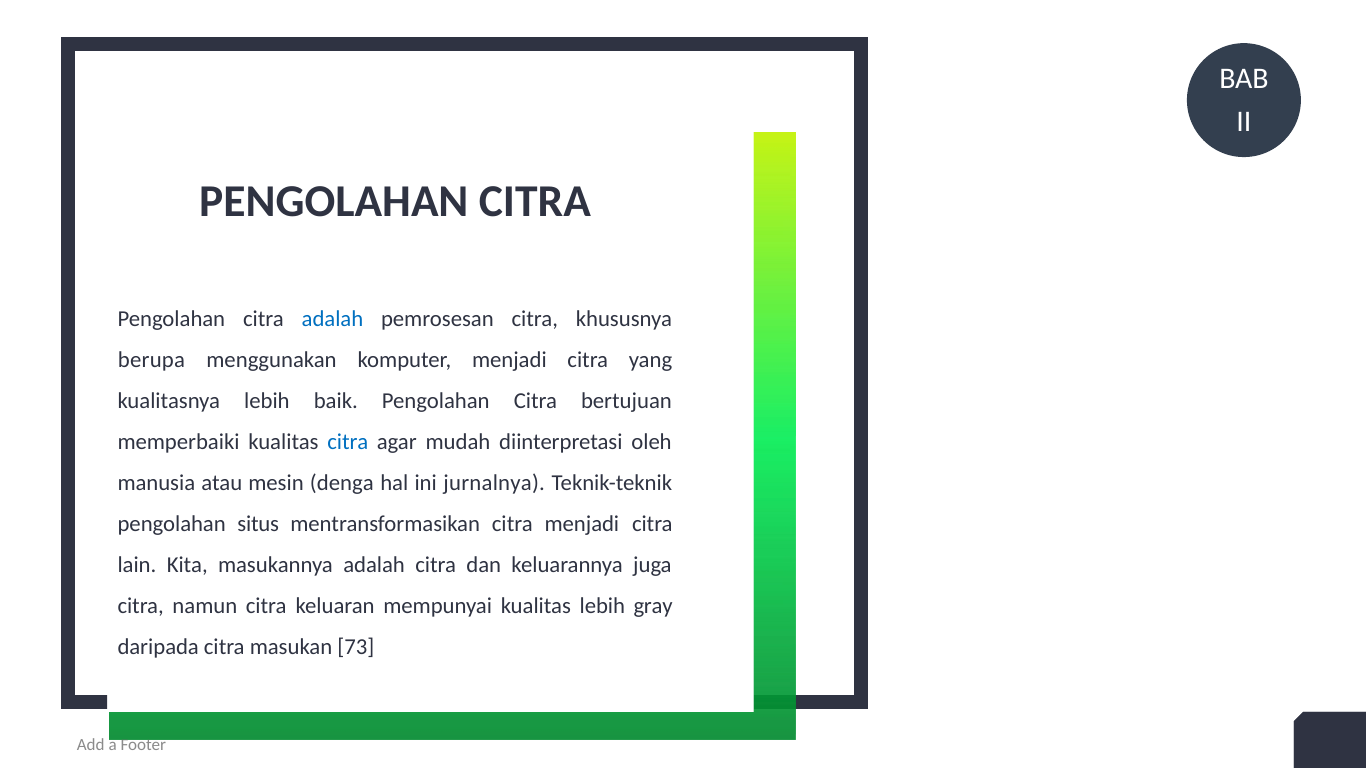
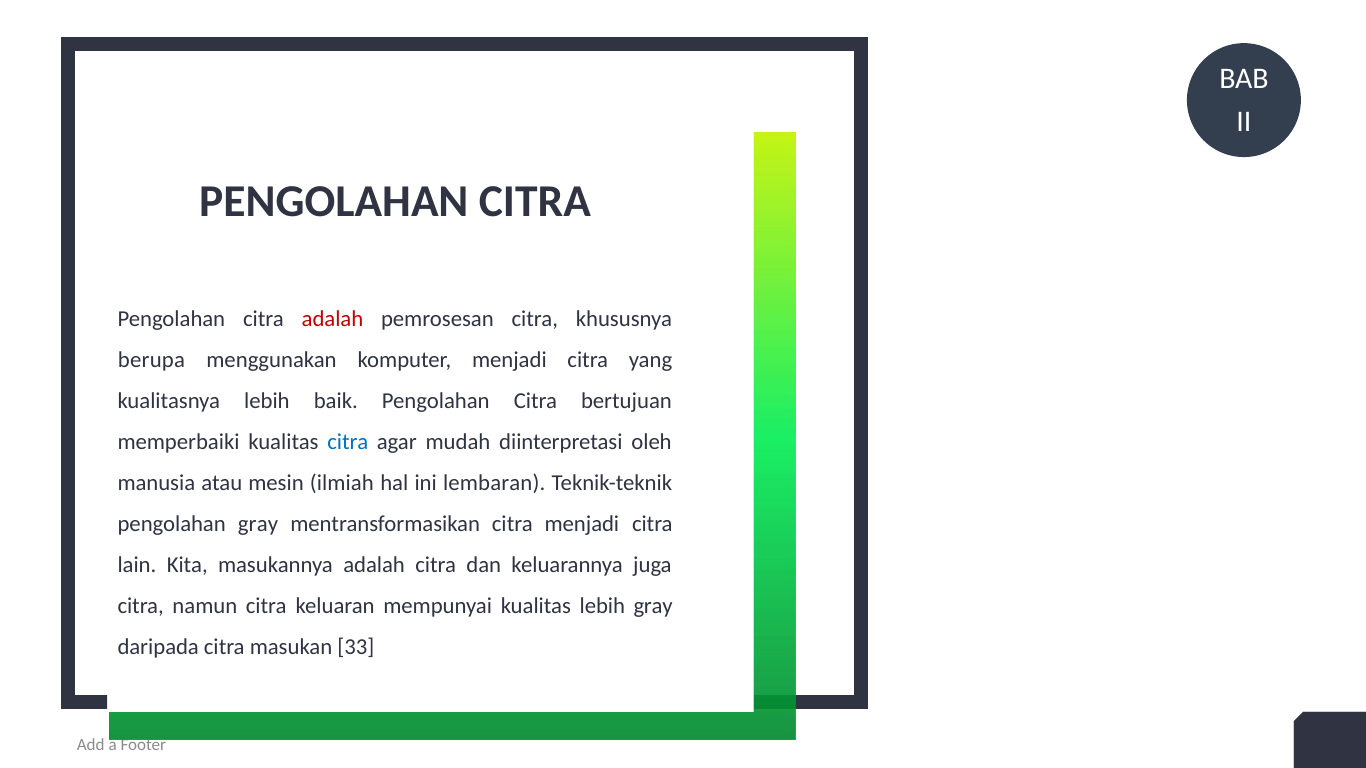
adalah colour: blue -> red (332, 319)
denga: denga -> ilmiah (342, 483)
jurnalnya: jurnalnya -> lembaran (494, 483)
pengolahan situs: situs -> gray (258, 524)
73: 73 -> 33 (356, 647)
